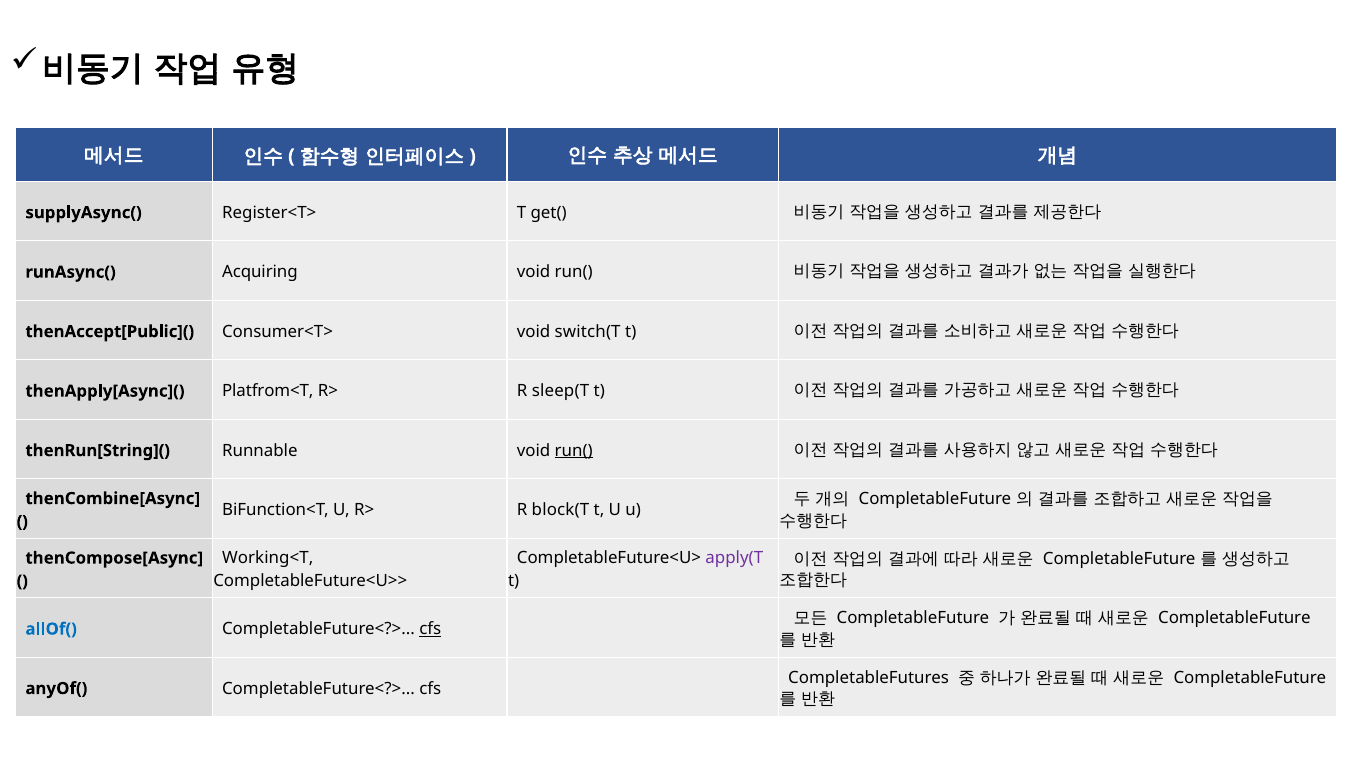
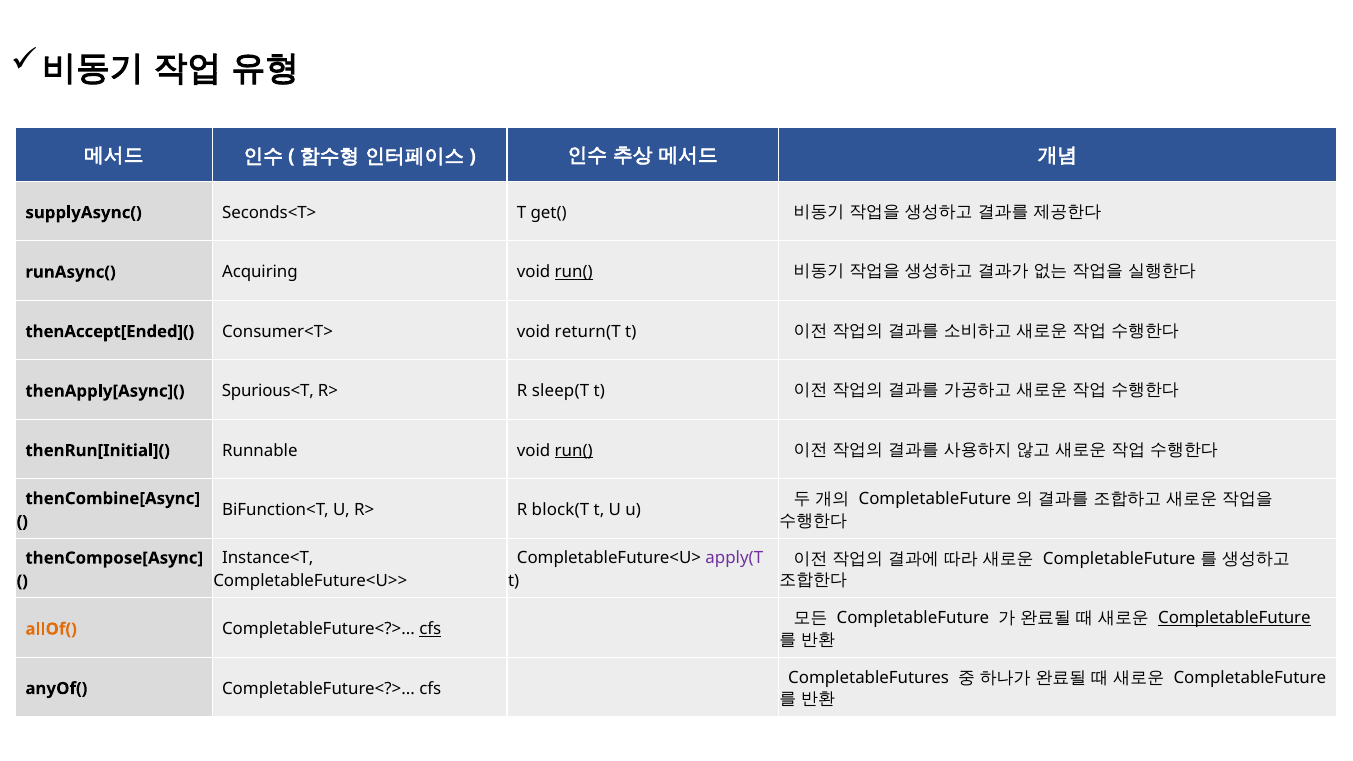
Register<T>: Register<T> -> Seconds<T> (269, 213)
run( underline: none -> present (574, 272)
thenAccept[Public](: thenAccept[Public]( -> thenAccept[Ended]( (110, 332)
switch(T: switch(T -> return(T (588, 332)
Platfrom<T: Platfrom<T -> Spurious<T (268, 391)
thenRun[String](: thenRun[String]( -> thenRun[Initial]( (98, 451)
Working<T: Working<T -> Instance<T (268, 558)
CompletableFuture underline: none -> present (1234, 618)
allOf( colour: blue -> orange (51, 629)
